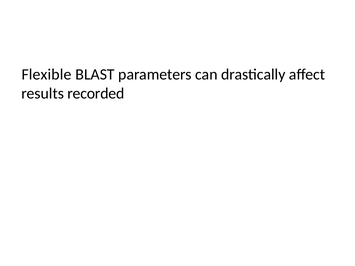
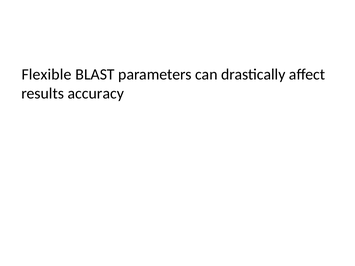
recorded: recorded -> accuracy (96, 93)
